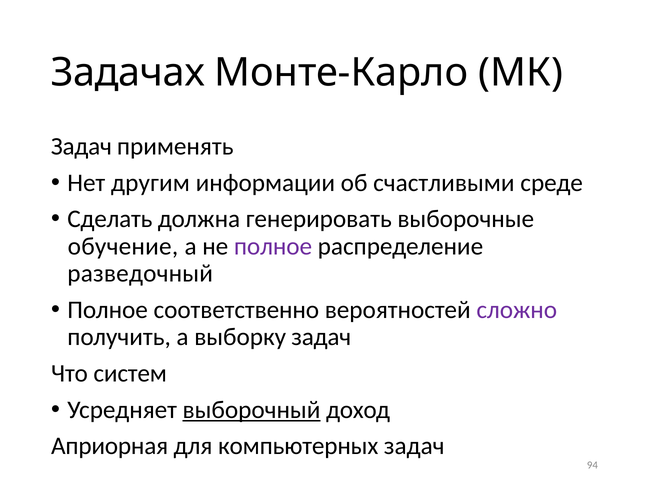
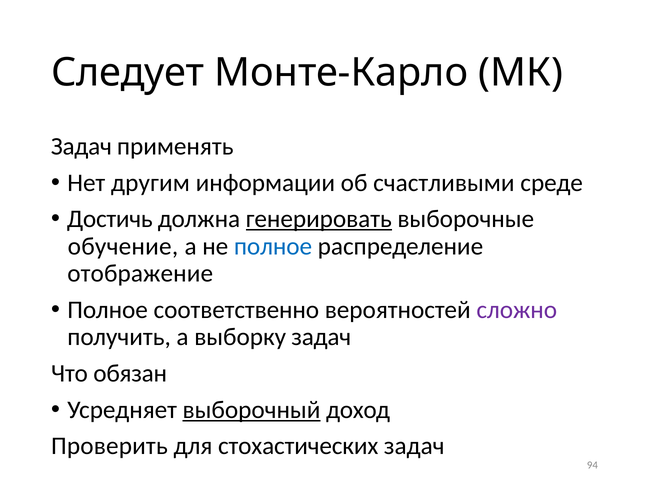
Задачах: Задачах -> Следует (128, 73)
Сделать: Сделать -> Достичь (110, 219)
генерировать underline: none -> present (319, 219)
полное colour: purple -> blue (273, 246)
разведочный: разведочный -> отображение (140, 273)
систем: систем -> обязан (130, 373)
Априорная: Априорная -> Проверить (109, 446)
компьютерных: компьютерных -> стохастических (298, 446)
